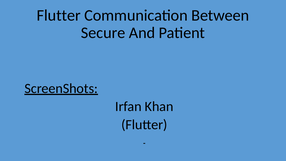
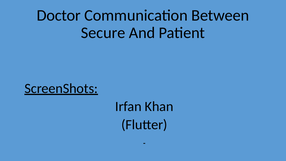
Flutter: Flutter -> Doctor (59, 15)
